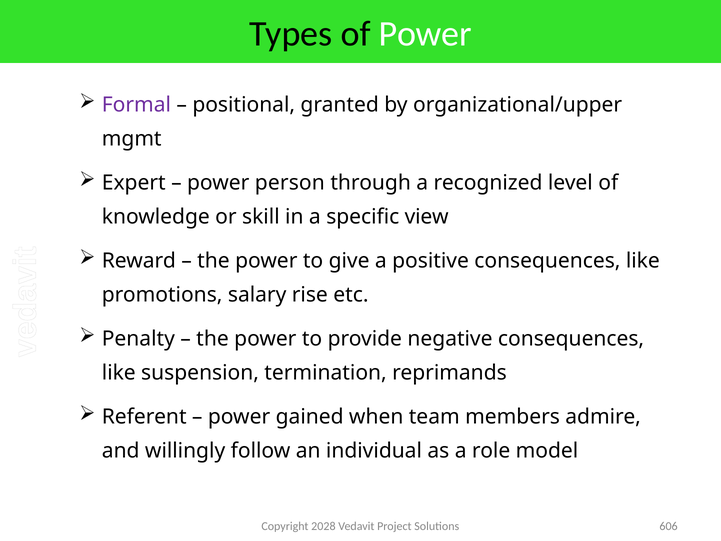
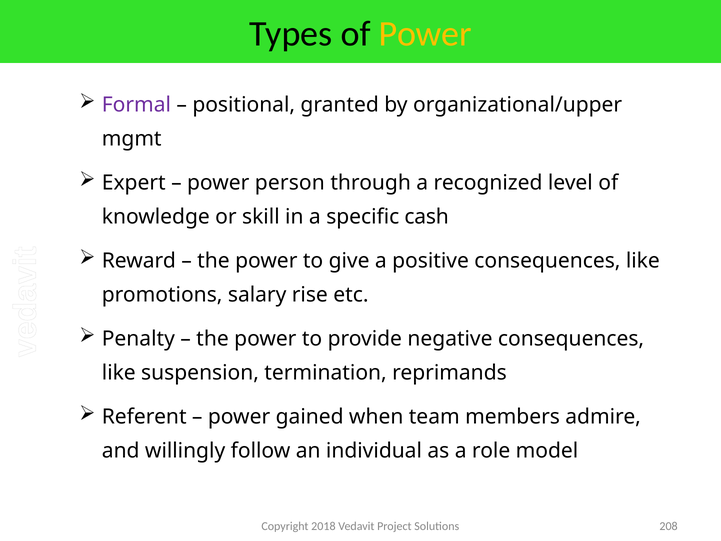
Power colour: white -> yellow (425, 34)
view: view -> cash (427, 217)
2028: 2028 -> 2018 (323, 526)
606: 606 -> 208 (669, 526)
